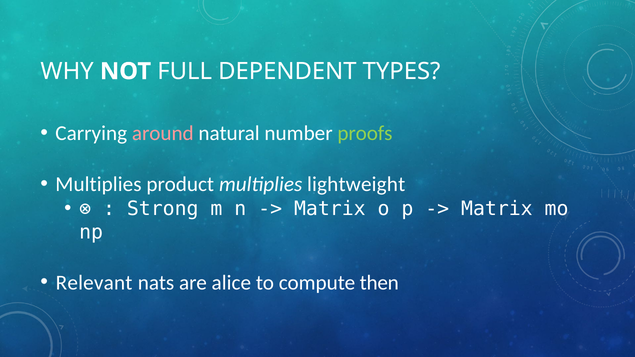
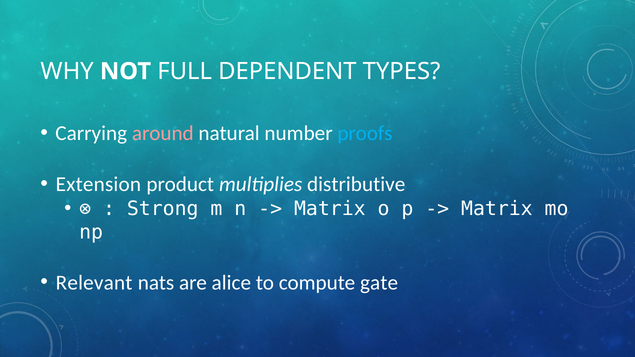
proofs colour: light green -> light blue (365, 133)
Multiplies: Multiplies -> Extension (98, 184)
lightweight: lightweight -> distributive (356, 184)
then: then -> gate (379, 283)
